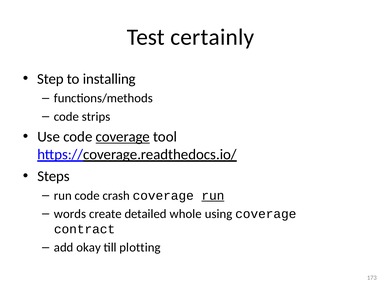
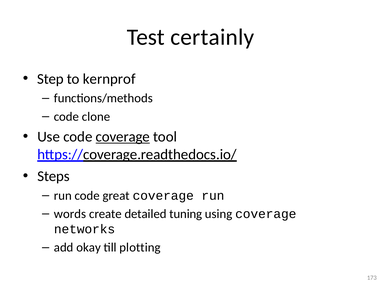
installing: installing -> kernprof (109, 79)
strips: strips -> clone (96, 116)
crash: crash -> great (116, 195)
run underline: present -> none (213, 195)
whole: whole -> tuning (186, 214)
contract: contract -> networks (85, 229)
